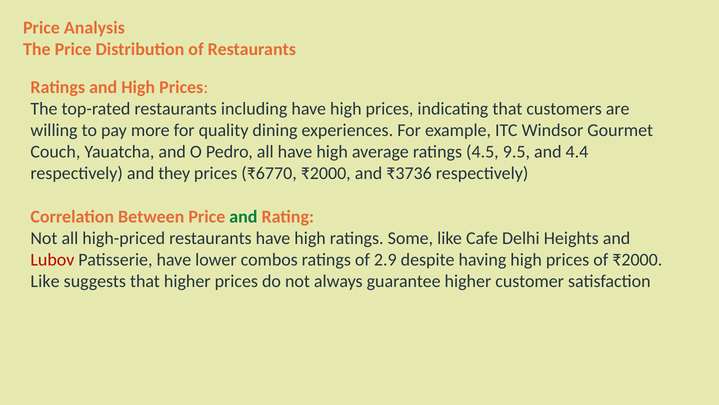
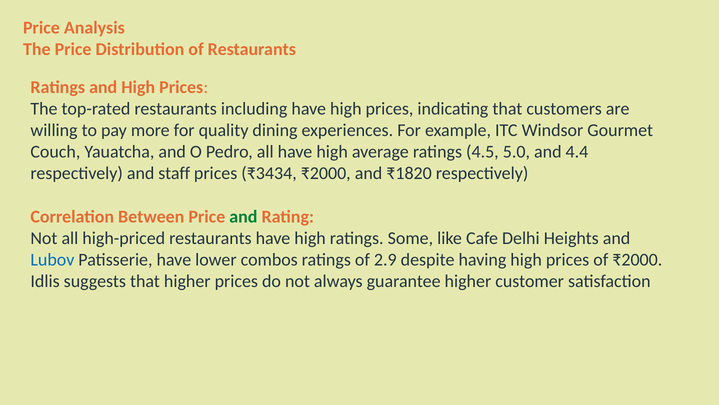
9.5: 9.5 -> 5.0 (516, 152)
they: they -> staff (174, 173)
₹6770: ₹6770 -> ₹3434 (269, 173)
₹3736: ₹3736 -> ₹1820 (409, 173)
Lubov colour: red -> blue (52, 260)
Like: Like -> Idlis (45, 281)
